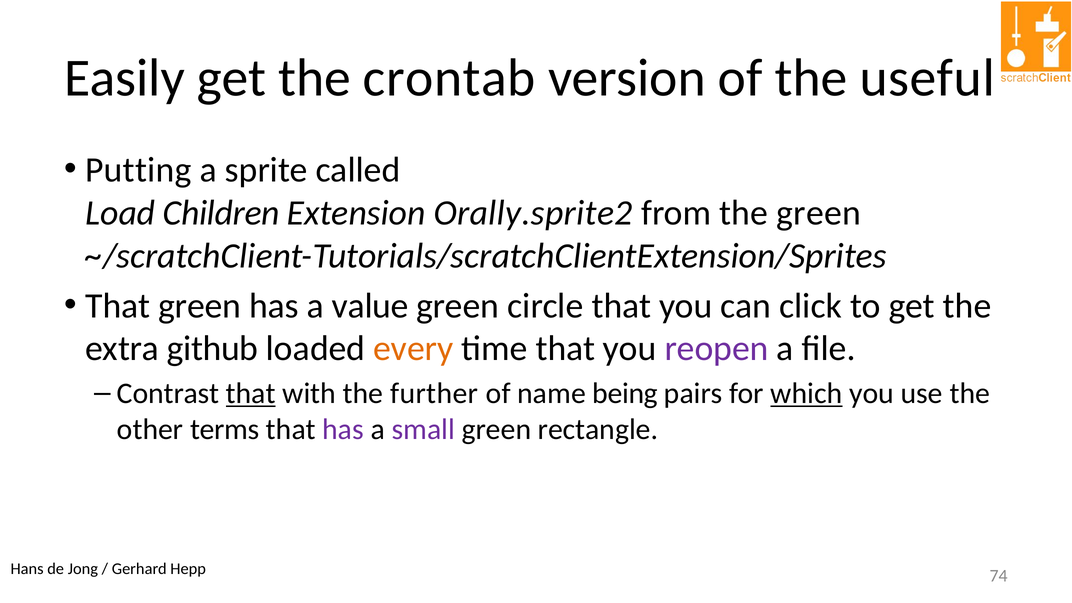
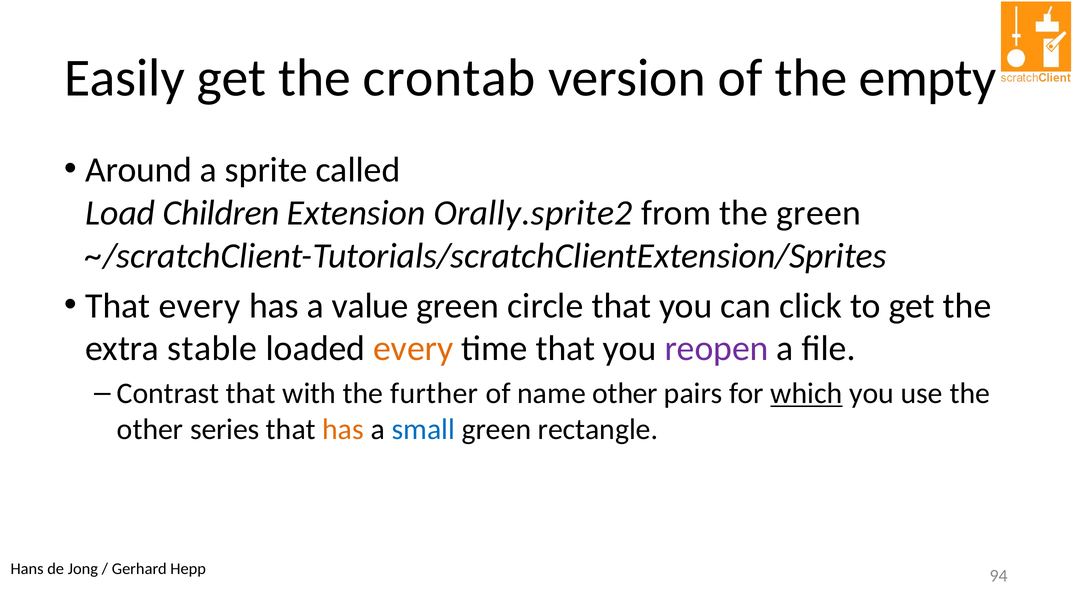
useful: useful -> empty (928, 78)
Putting: Putting -> Around (139, 170)
That green: green -> every (199, 306)
github: github -> stable (212, 349)
that underline: present -> none (251, 394)
name being: being -> other (625, 394)
terms: terms -> series (225, 429)
has colour: purple -> orange (343, 429)
small colour: purple -> blue (423, 429)
74: 74 -> 94 (999, 576)
